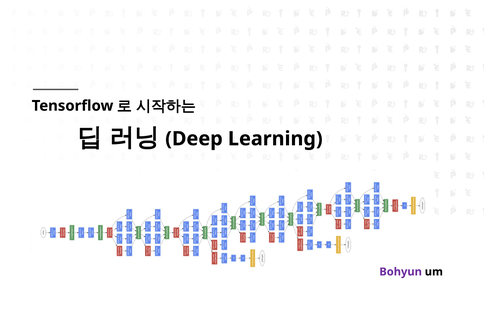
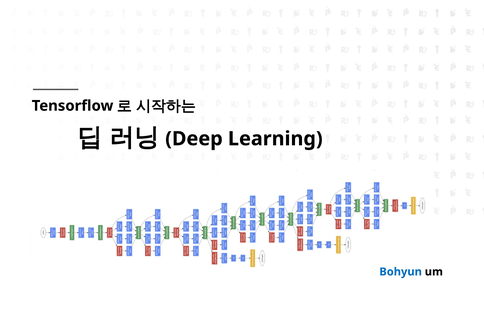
Bohyun colour: purple -> blue (401, 272)
